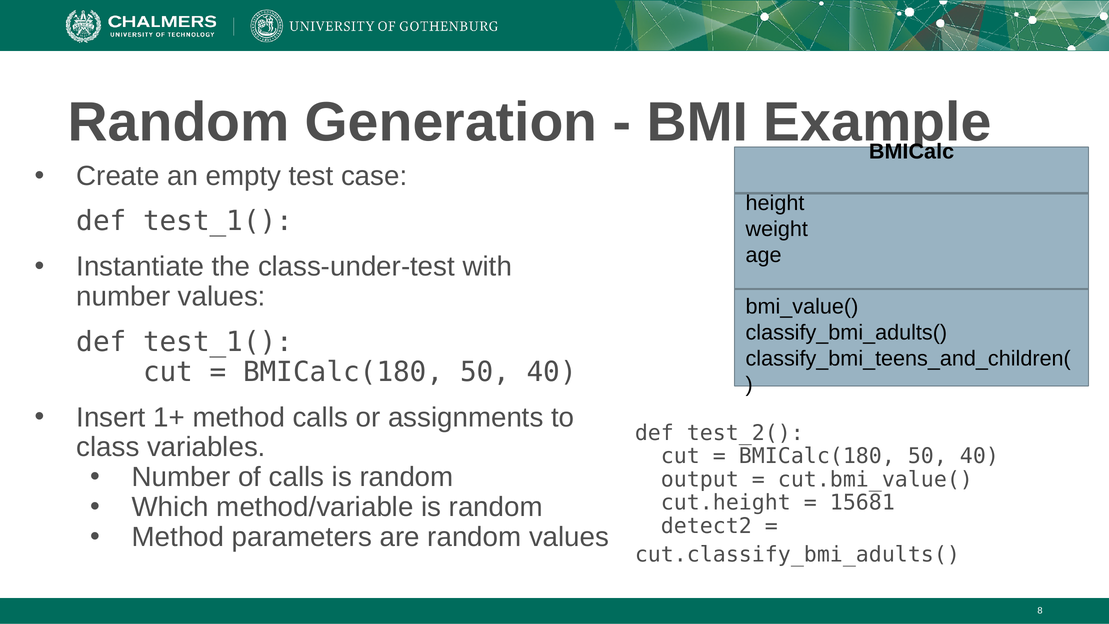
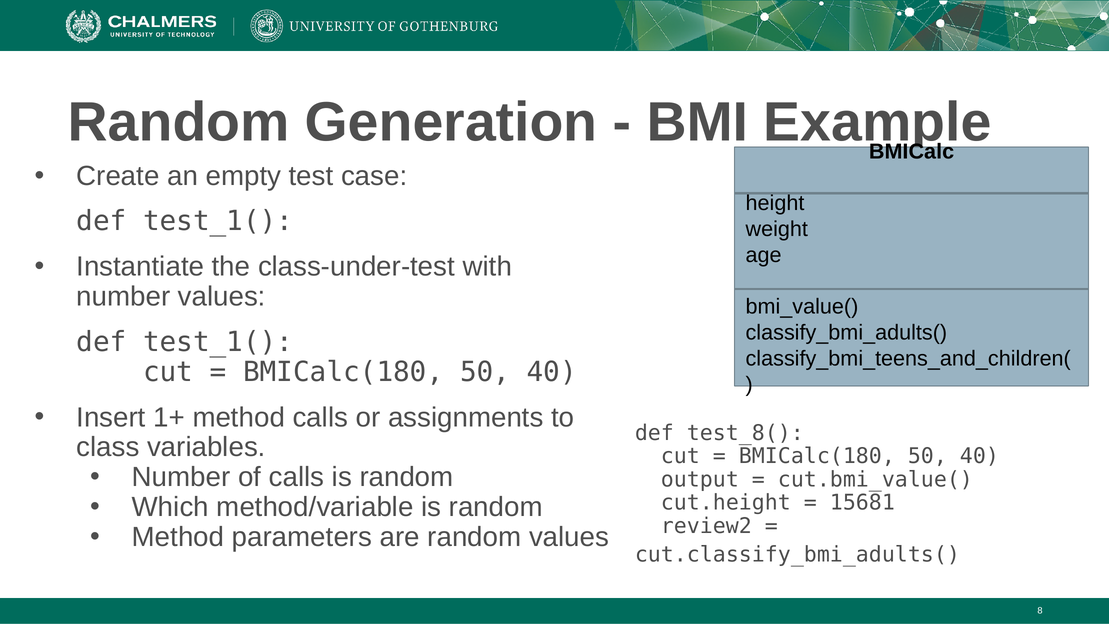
test_2(: test_2( -> test_8( (745, 433)
detect2: detect2 -> review2 (706, 526)
